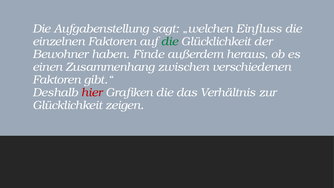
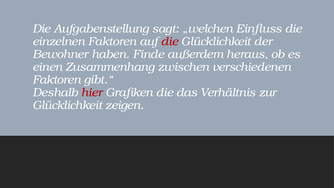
die colour: green -> red (170, 41)
